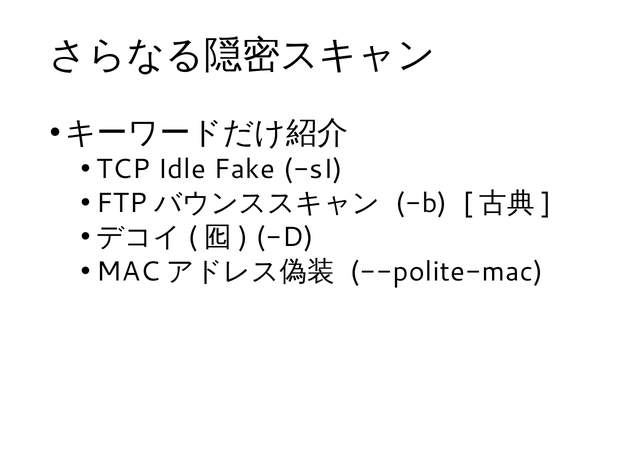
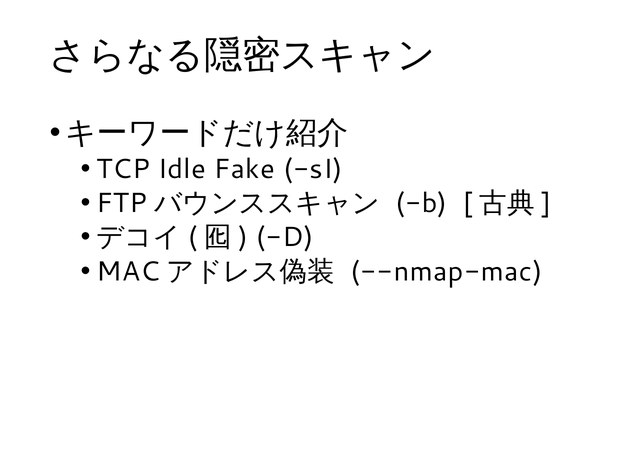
--polite-mac: --polite-mac -> --nmap-mac (446, 271)
